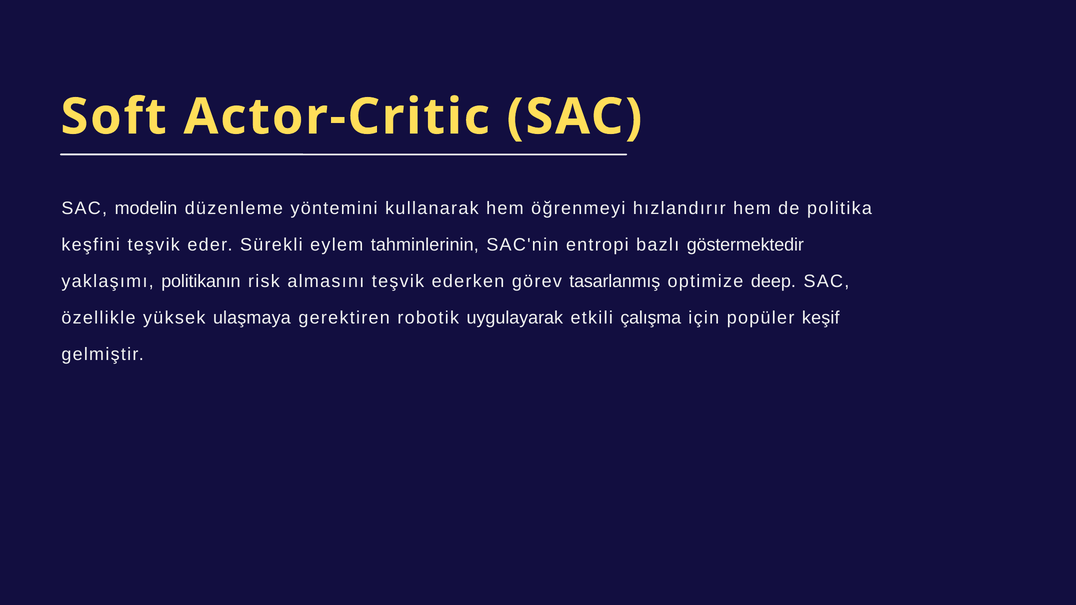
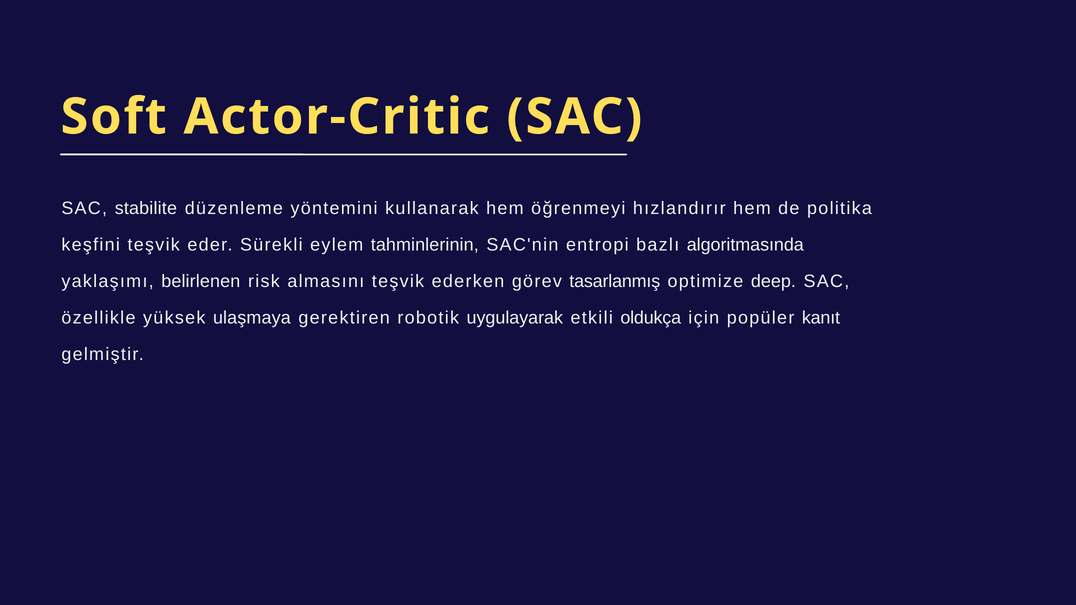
modelin: modelin -> stabilite (146, 208)
göstermektedir: göstermektedir -> algoritmasında (745, 245)
politikanın: politikanın -> belirlenen (201, 281)
çalışma: çalışma -> oldukça (651, 318)
keşif: keşif -> kanıt (821, 318)
